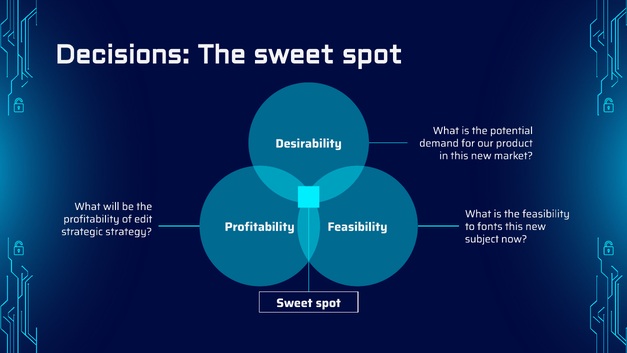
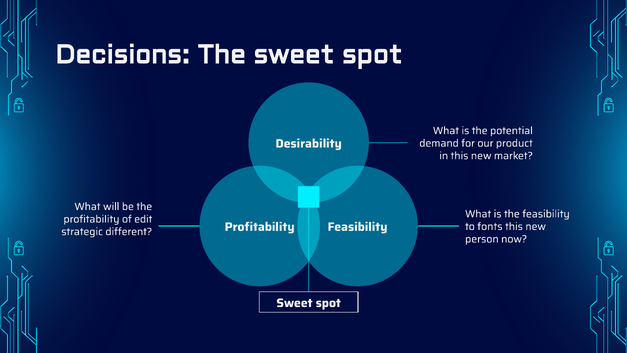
strategy: strategy -> different (129, 231)
subject: subject -> person (482, 239)
